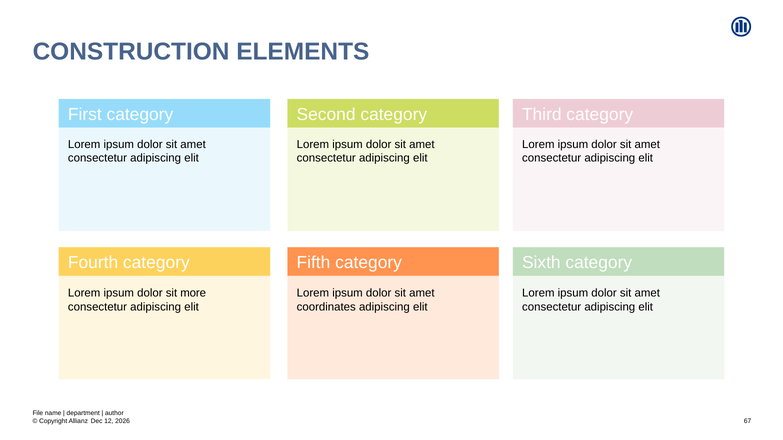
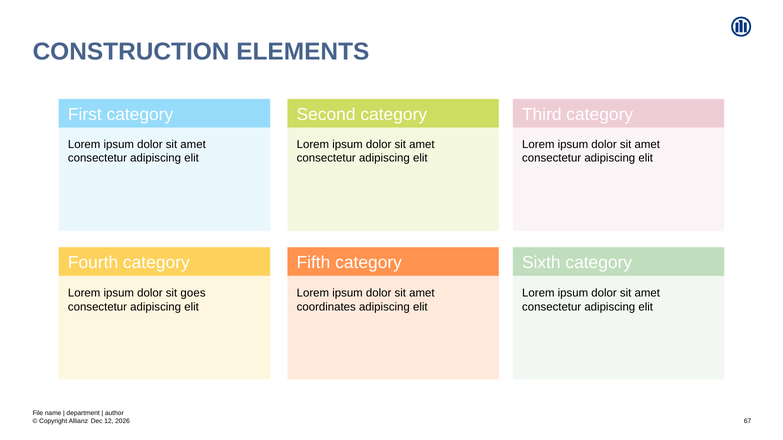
more: more -> goes (193, 293)
